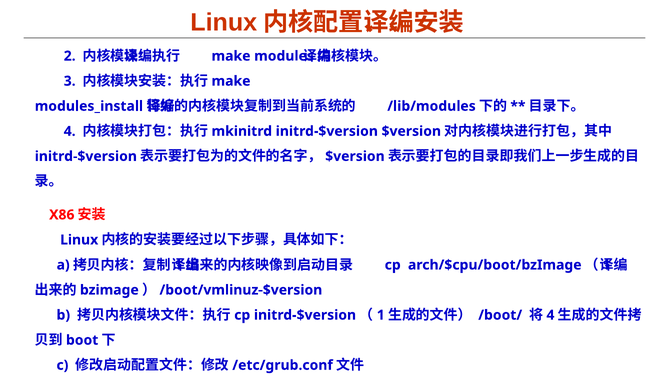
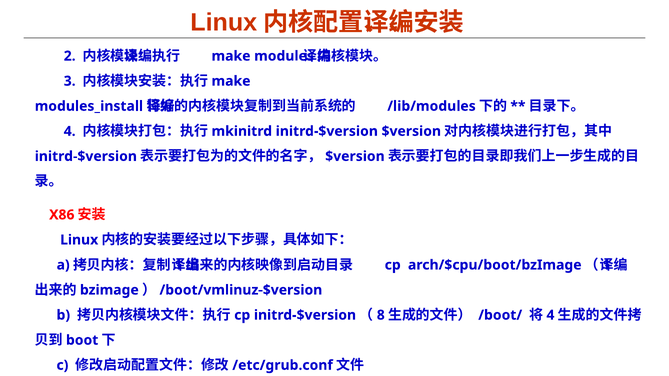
1: 1 -> 8 (381, 315)
